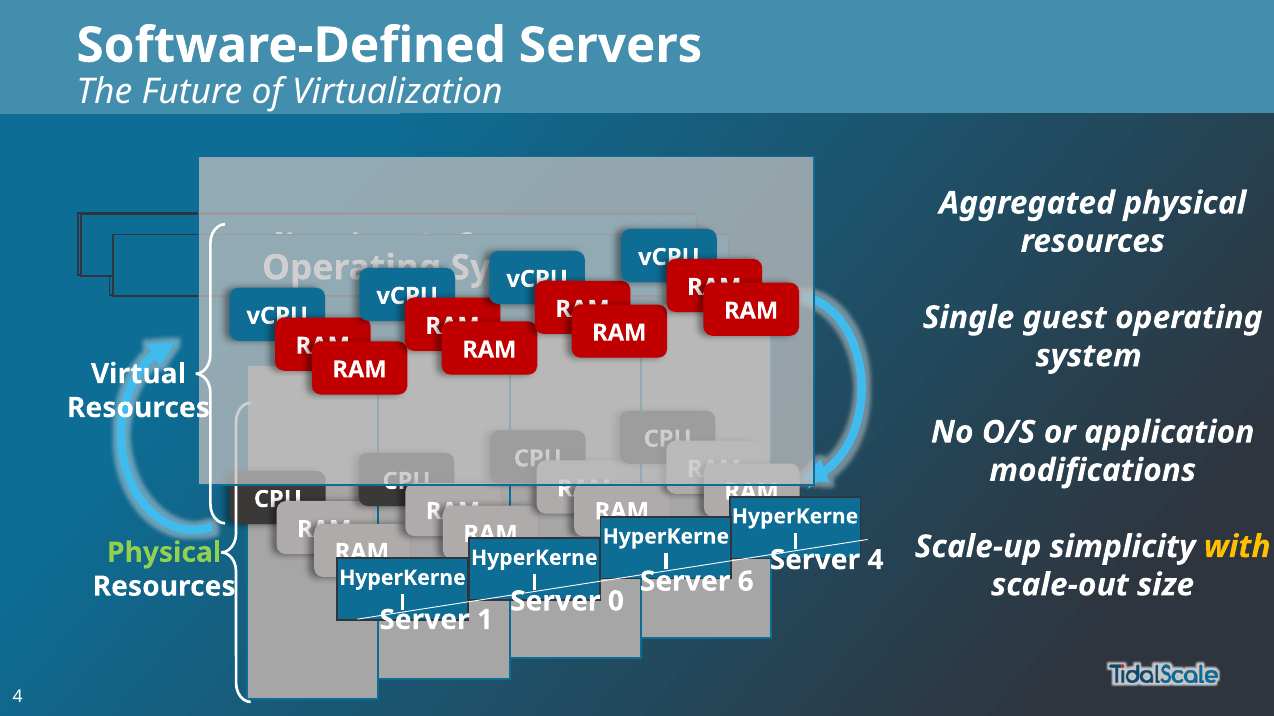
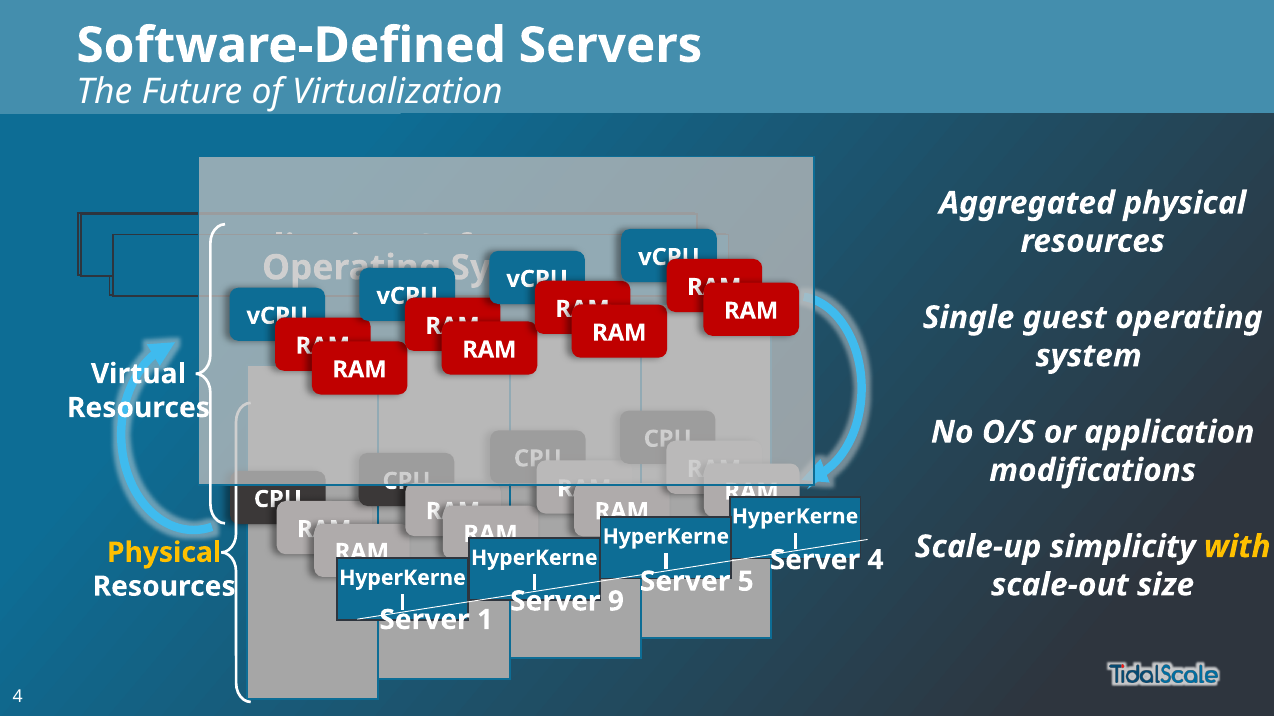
Physical colour: light green -> yellow (164, 553)
6: 6 -> 5 (746, 582)
0: 0 -> 9 (616, 602)
